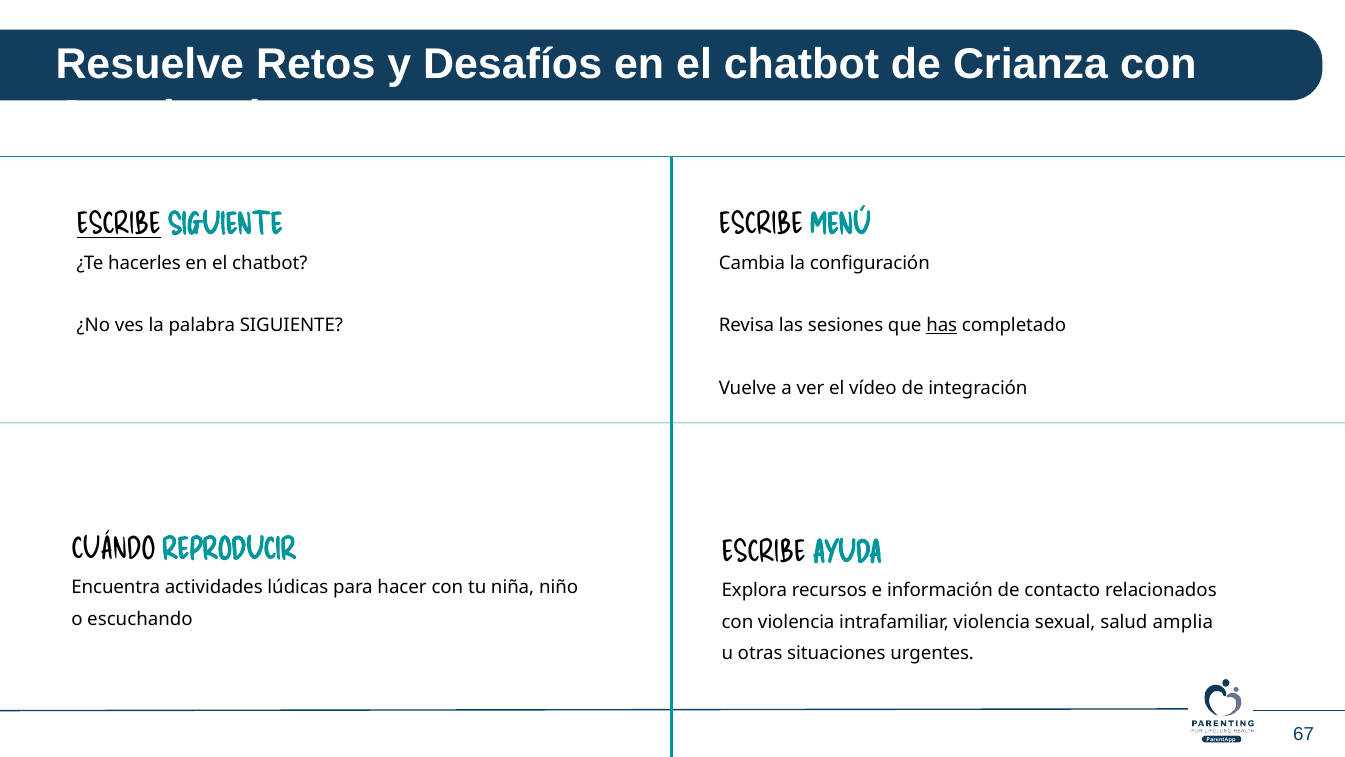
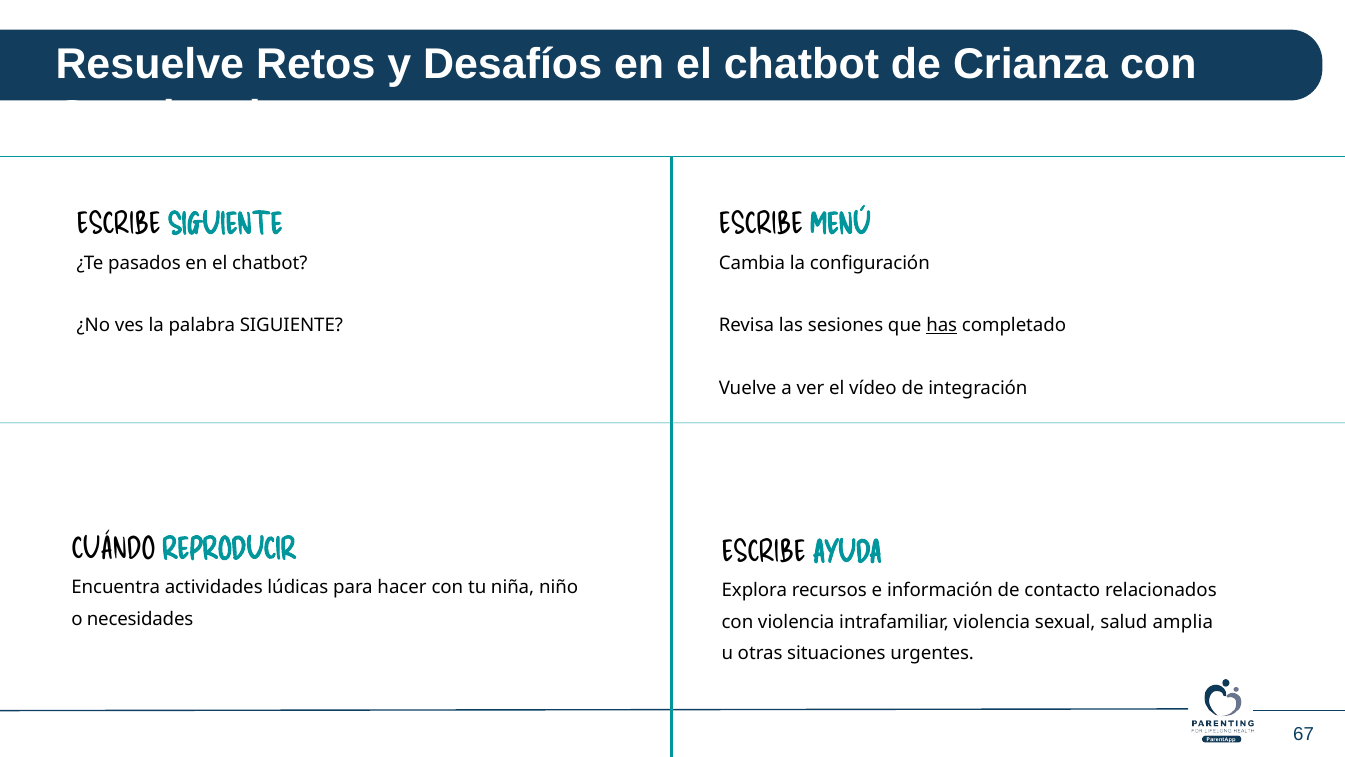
ESCRIBE underline: present -> none (119, 225)
hacerles: hacerles -> pasados (145, 263)
escuchando: escuchando -> necesidades (140, 619)
